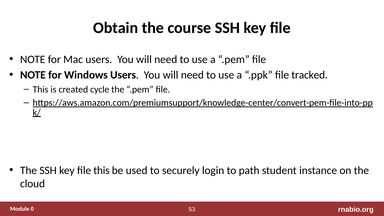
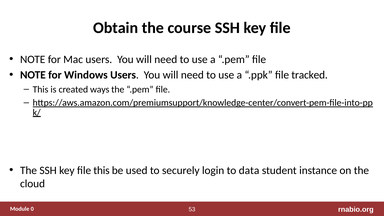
cycle: cycle -> ways (100, 89)
path: path -> data (249, 170)
